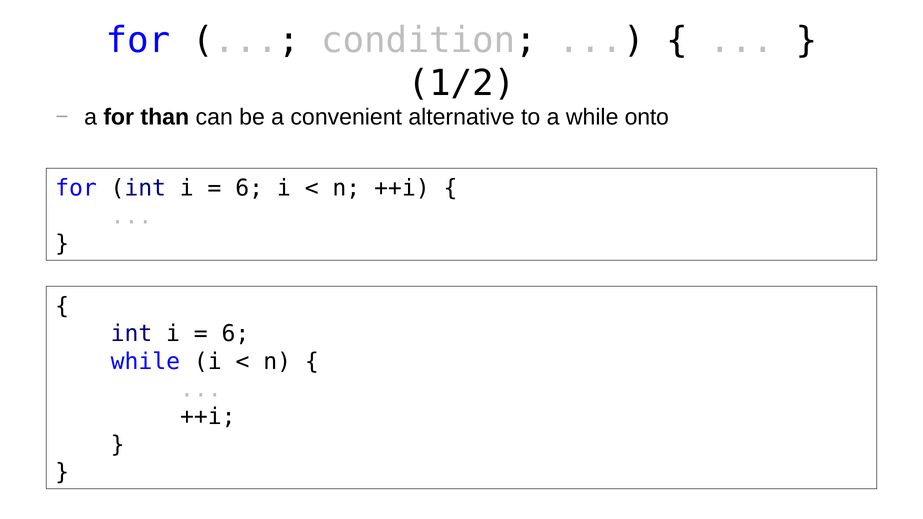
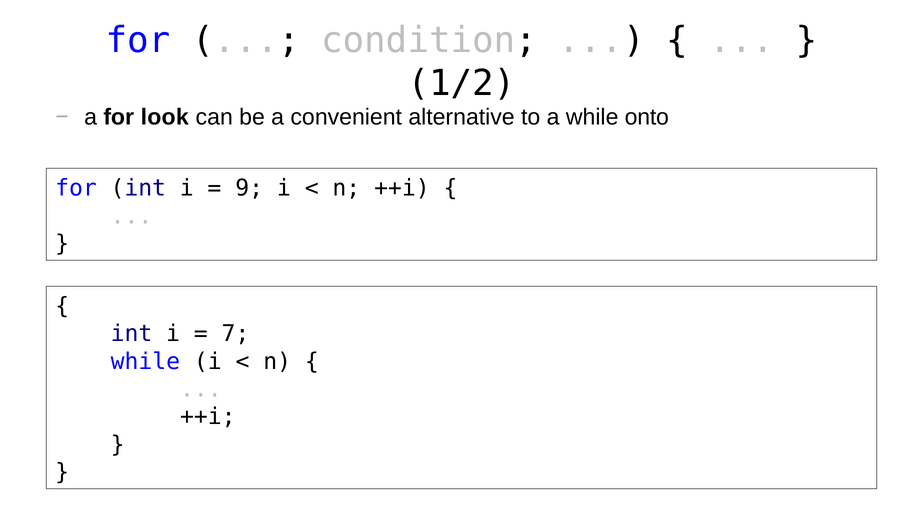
than: than -> look (165, 117)
6: 6 -> 9 (249, 188)
6: 6 -> 7 (235, 334)
